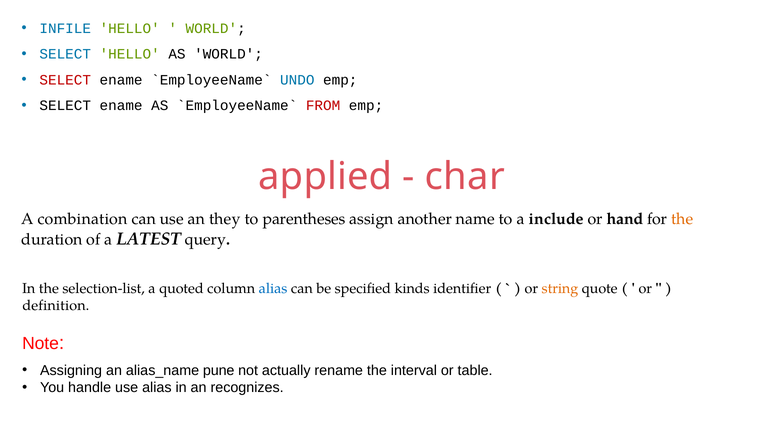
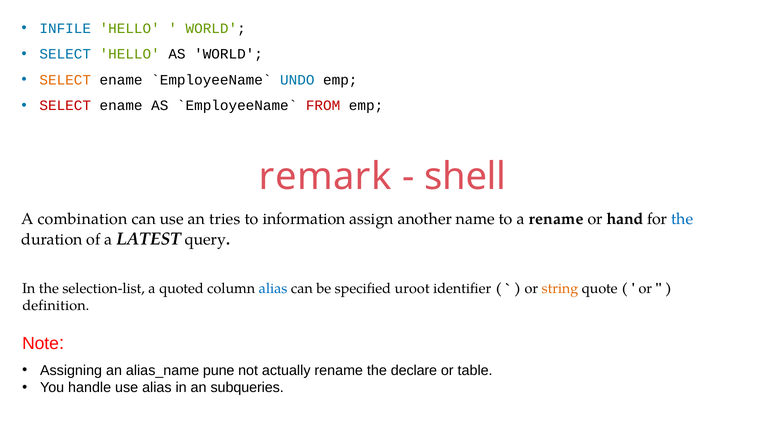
SELECT colour: red -> orange (65, 80)
SELECT colour: black -> red (65, 106)
applied: applied -> remark (325, 176)
char: char -> shell (465, 176)
they: they -> tries (225, 219)
parentheses: parentheses -> information (304, 219)
a include: include -> rename (556, 219)
the colour: orange -> blue (682, 219)
kinds: kinds -> uroot (412, 288)
interval: interval -> declare (414, 370)
recognizes: recognizes -> subqueries (247, 387)
